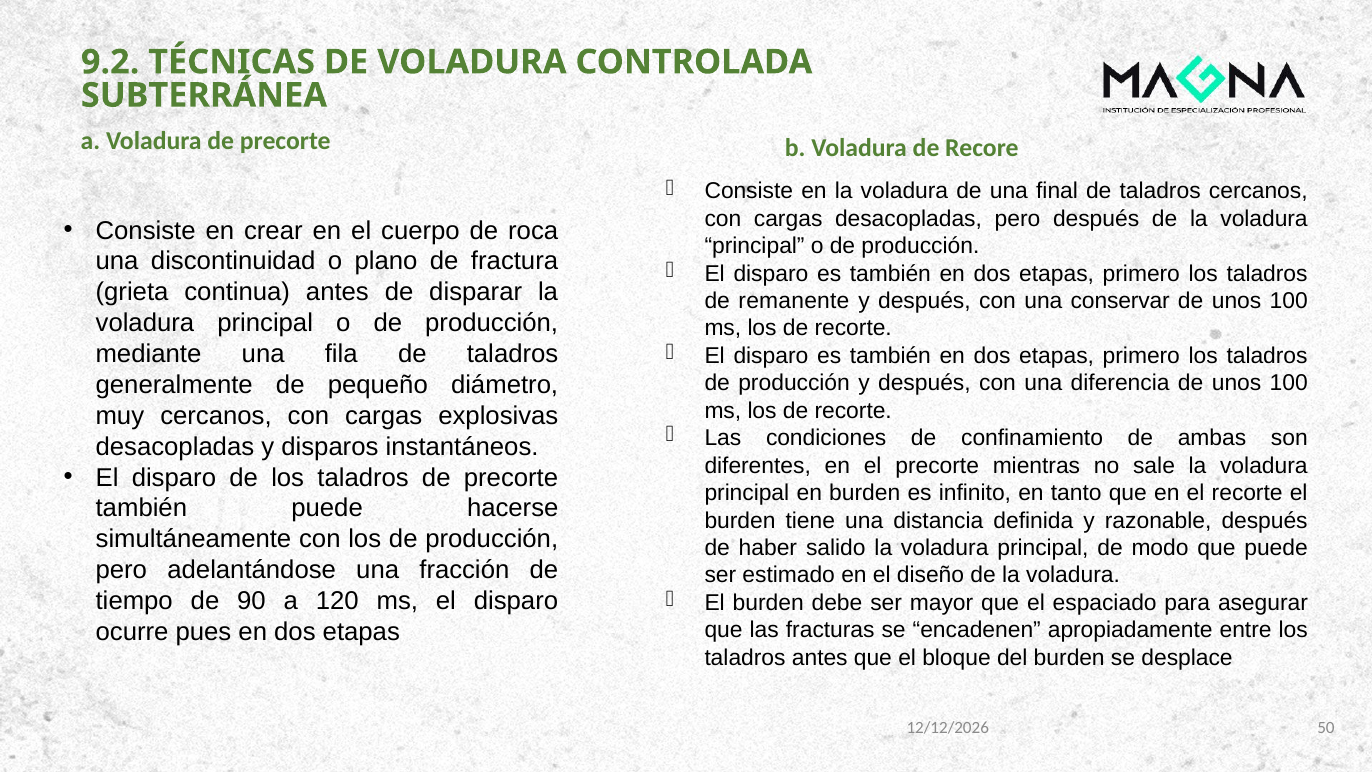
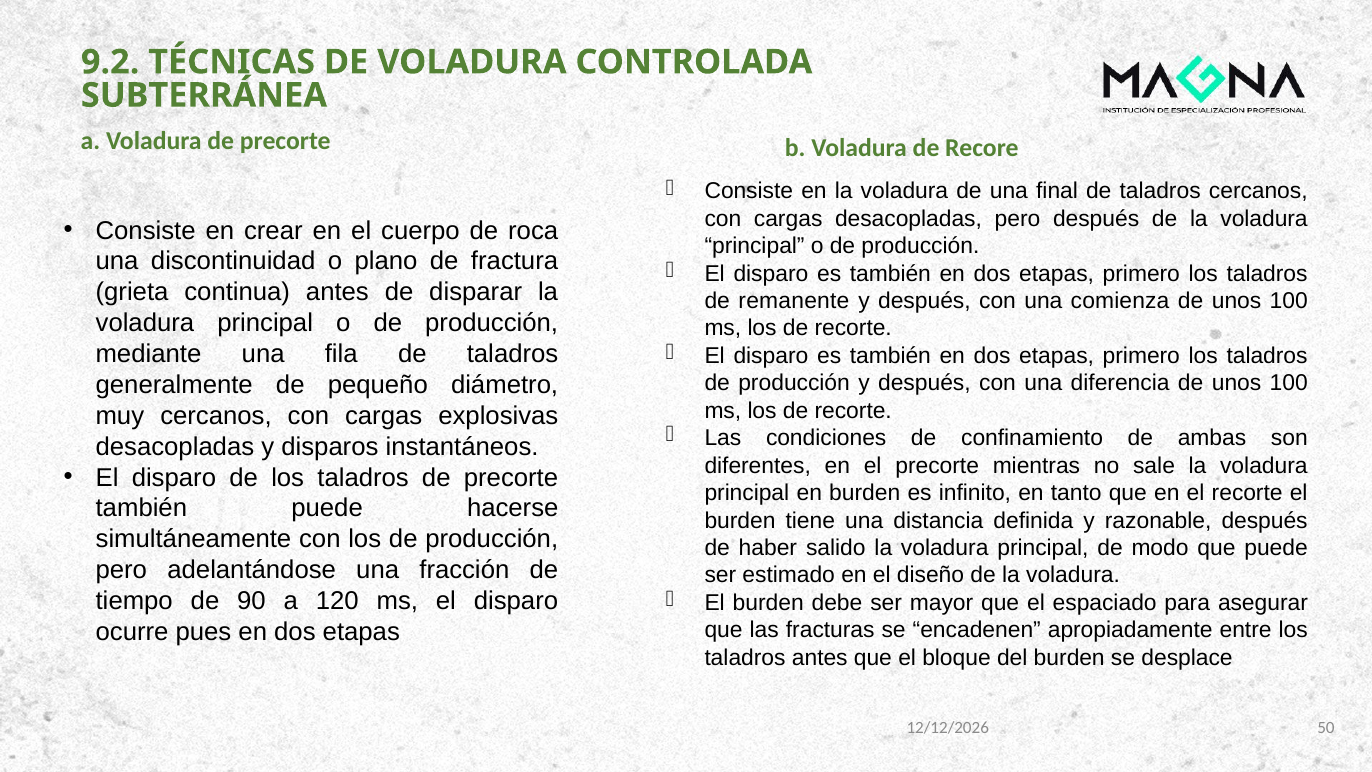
conservar: conservar -> comienza (1120, 301)
